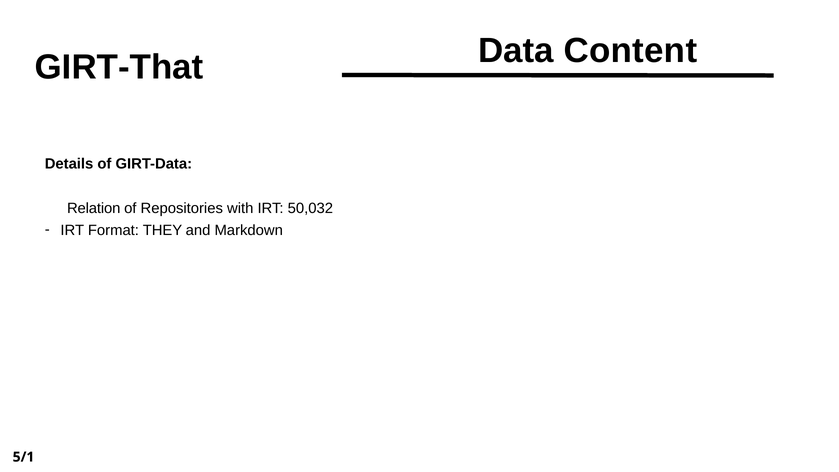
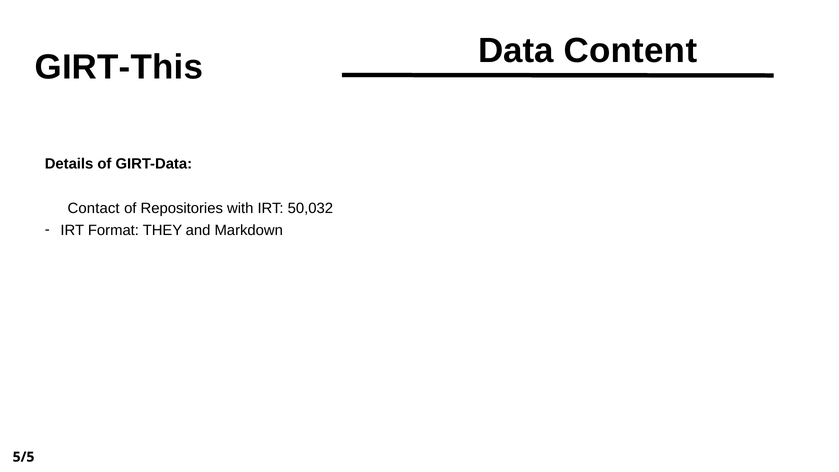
GIRT-That: GIRT-That -> GIRT-This (119, 67)
Relation: Relation -> Contact (94, 208)
5/1: 5/1 -> 5/5 (24, 457)
